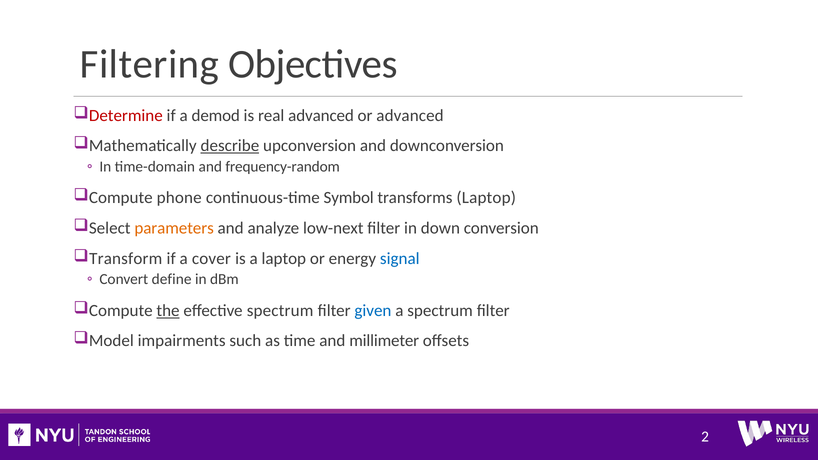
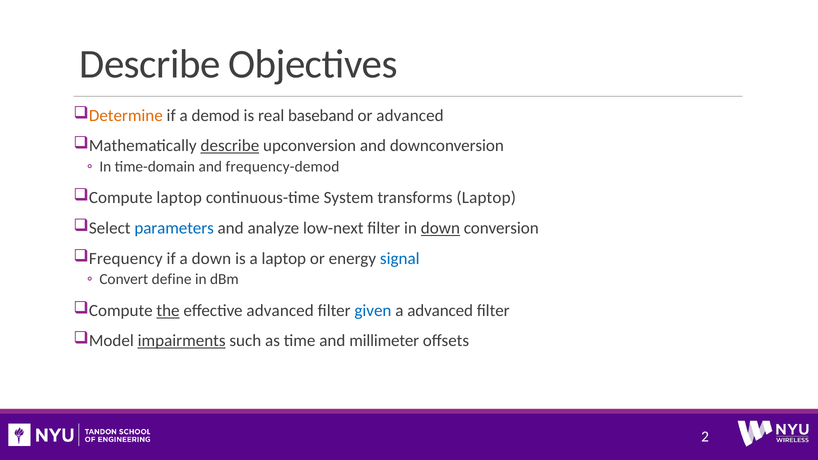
Filtering: Filtering -> Describe (150, 64)
Determine colour: red -> orange (126, 115)
real advanced: advanced -> baseband (321, 115)
frequency-random: frequency-random -> frequency-demod (282, 167)
Compute phone: phone -> laptop (179, 198)
Symbol: Symbol -> System (349, 198)
parameters colour: orange -> blue (174, 228)
down underline: none -> present (440, 228)
Transform: Transform -> Frequency (126, 258)
a cover: cover -> down (211, 258)
effective spectrum: spectrum -> advanced (280, 311)
a spectrum: spectrum -> advanced (440, 311)
impairments underline: none -> present (182, 341)
